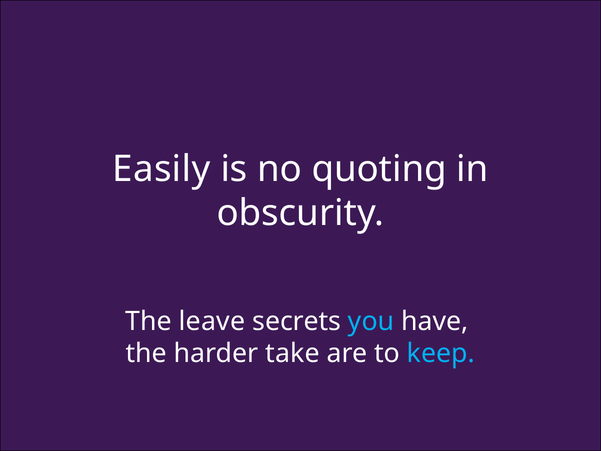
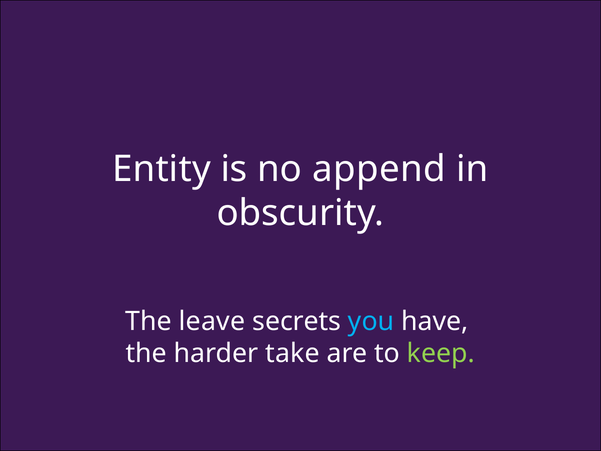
Easily: Easily -> Entity (161, 169)
quoting: quoting -> append (379, 169)
keep colour: light blue -> light green (441, 353)
